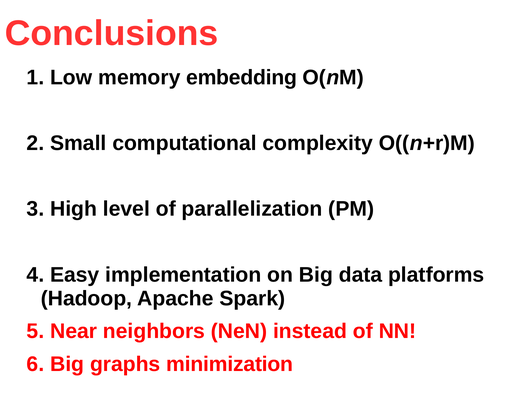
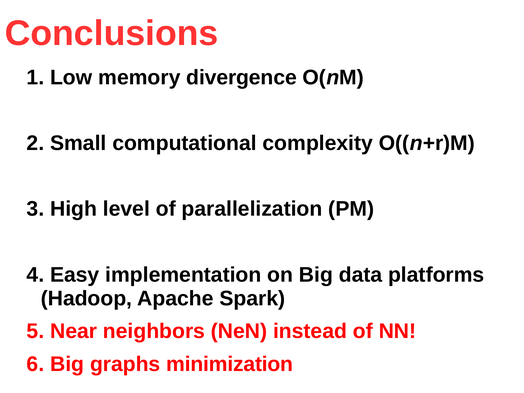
embedding: embedding -> divergence (242, 77)
